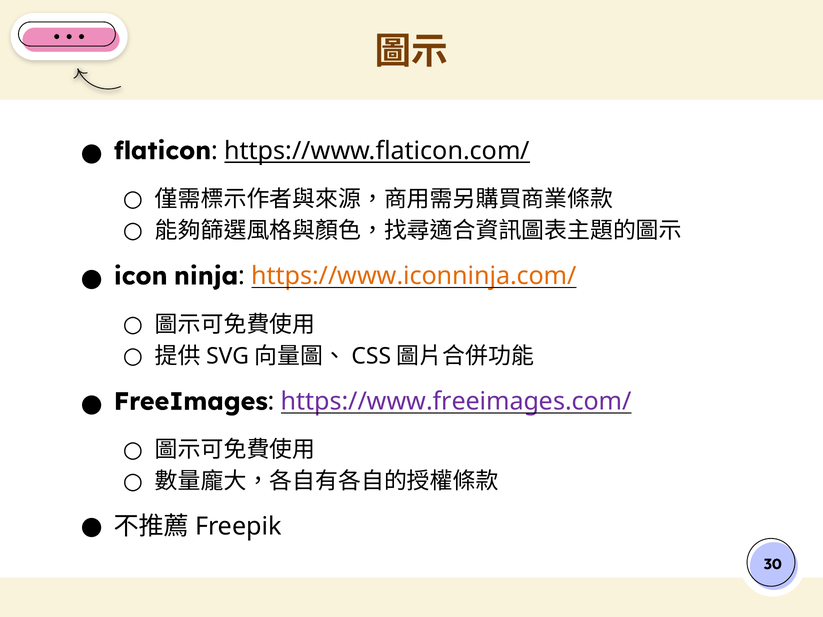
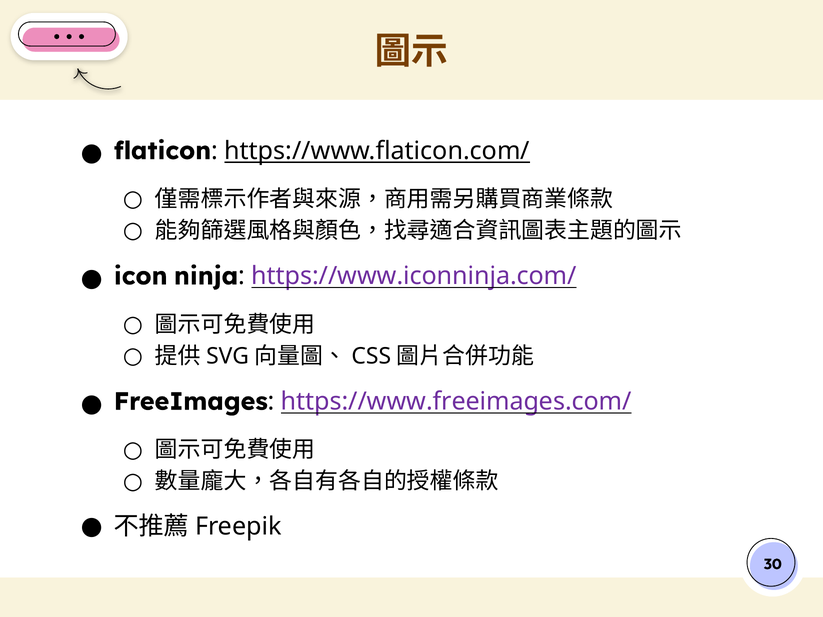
https://www.iconninja.com/ colour: orange -> purple (414, 276)
